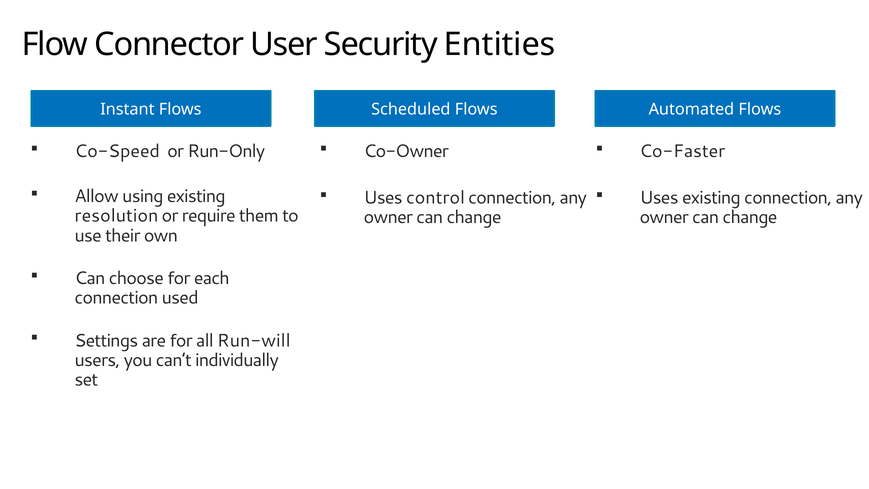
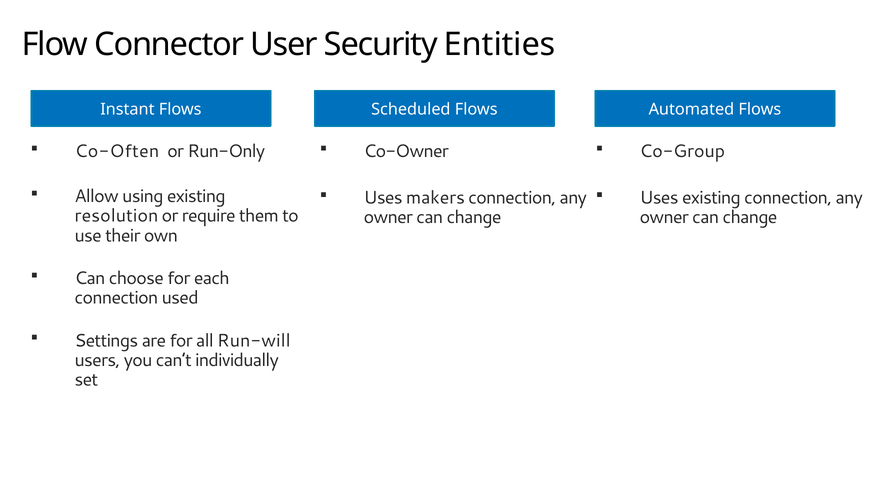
Co-Faster: Co-Faster -> Co-Group (682, 151)
Co-Speed: Co-Speed -> Co-Often (117, 151)
control: control -> makers (436, 198)
